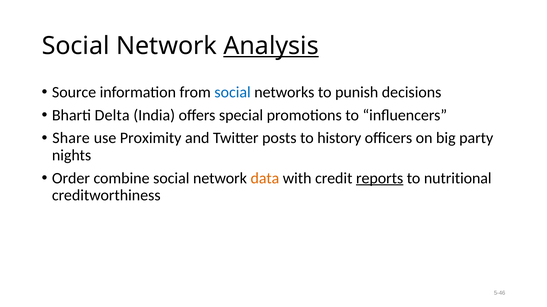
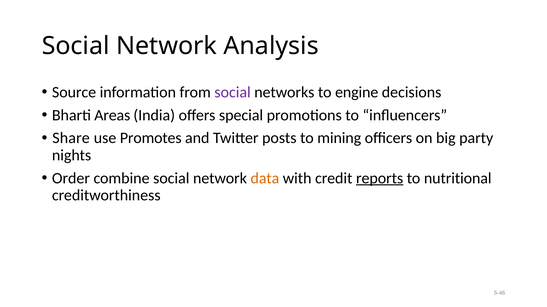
Analysis underline: present -> none (271, 46)
social colour: blue -> purple (233, 92)
punish: punish -> engine (357, 92)
Delta: Delta -> Areas (112, 115)
Proximity: Proximity -> Promotes (151, 138)
history: history -> mining (339, 138)
